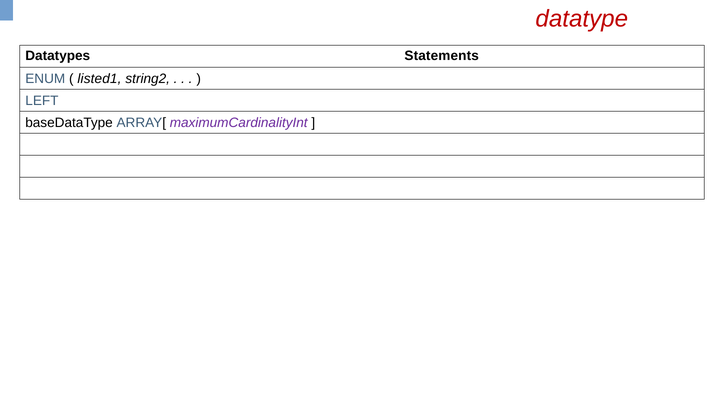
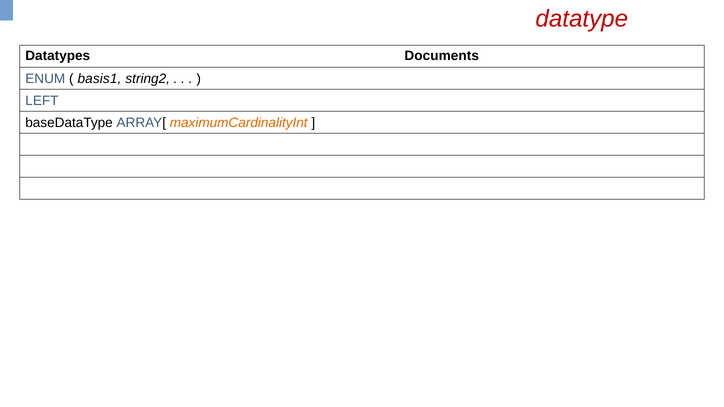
Statements: Statements -> Documents (442, 56)
listed1: listed1 -> basis1 (99, 79)
maximumCardinalityInt colour: purple -> orange (239, 123)
